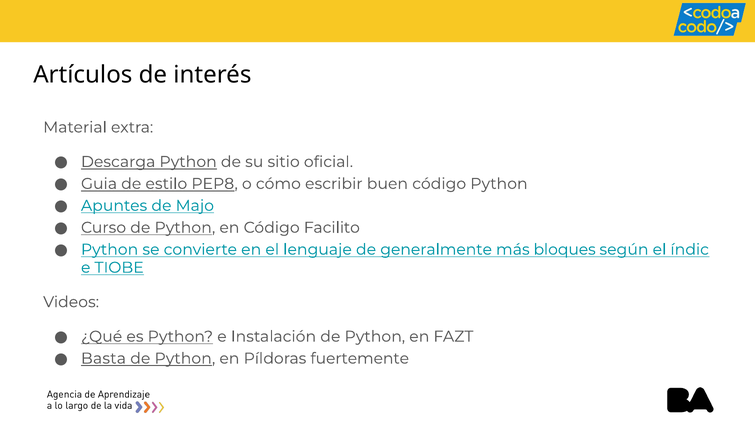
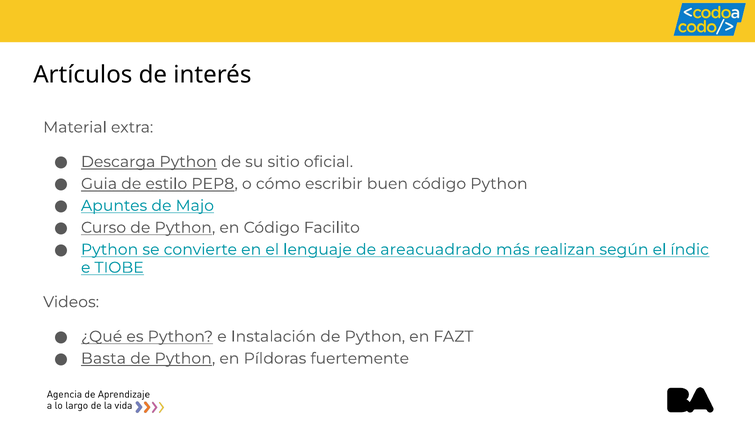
generalmente: generalmente -> areacuadrado (436, 250)
bloques: bloques -> realizan (565, 250)
